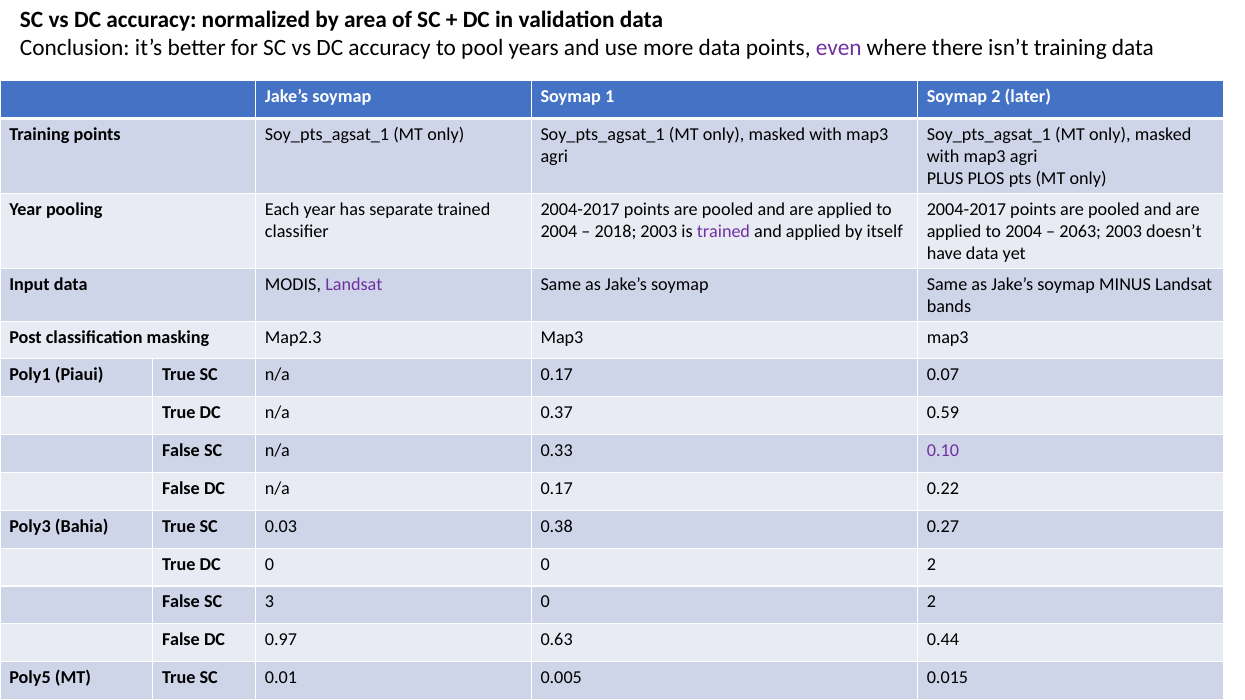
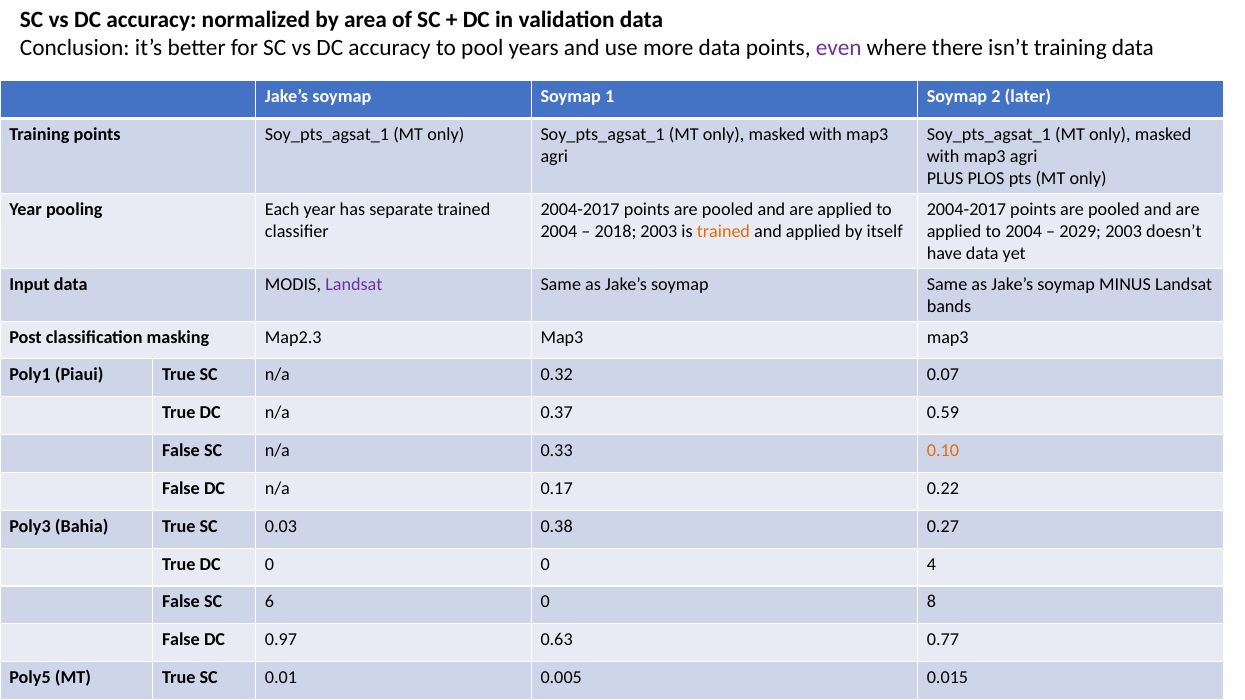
trained colour: purple -> orange (723, 232)
2063: 2063 -> 2029 (1080, 232)
SC n/a 0.17: 0.17 -> 0.32 (557, 375)
0.10 colour: purple -> orange (943, 451)
0 0 2: 2 -> 4 (931, 564)
3: 3 -> 6 (270, 602)
2: 2 -> 8 (931, 602)
0.44: 0.44 -> 0.77 (943, 640)
